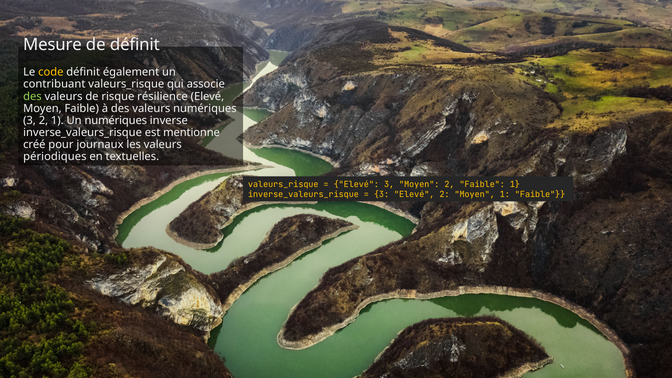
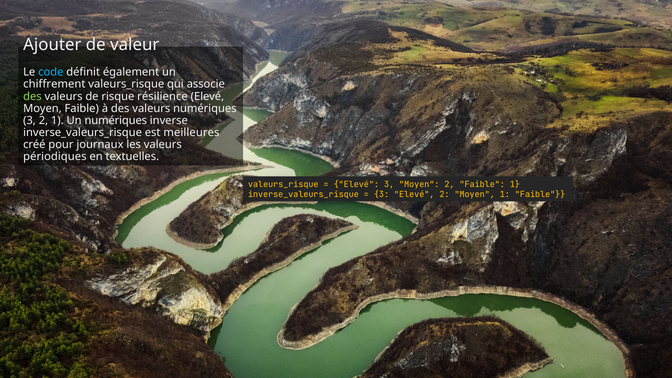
Mesure: Mesure -> Ajouter (52, 45)
de définit: définit -> valeur (135, 45)
code colour: yellow -> light blue (51, 72)
contribuant: contribuant -> chiffrement (54, 84)
mentionne: mentionne -> meilleures (191, 133)
